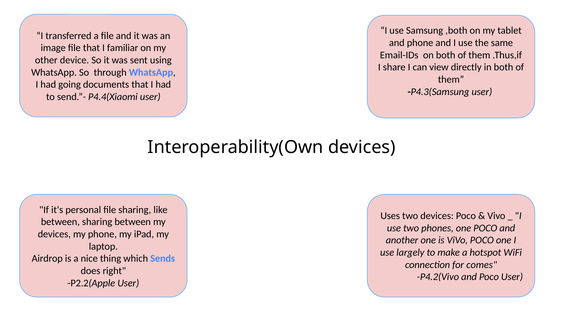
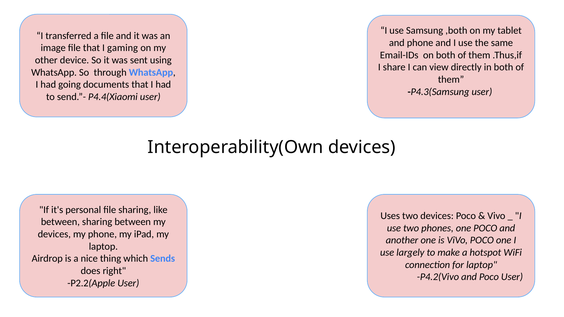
familiar: familiar -> gaming (123, 48)
for comes: comes -> laptop (482, 265)
